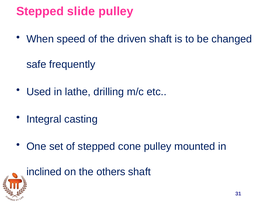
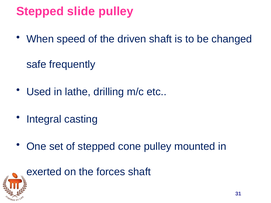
inclined: inclined -> exerted (44, 172)
others: others -> forces (111, 172)
